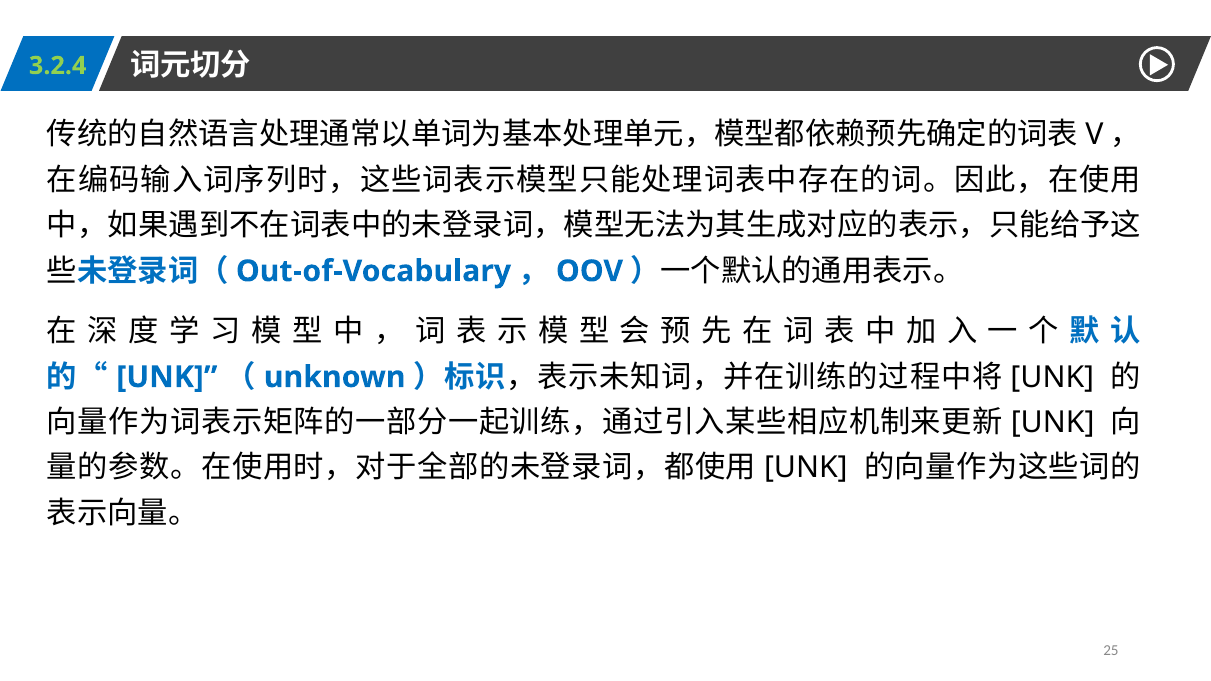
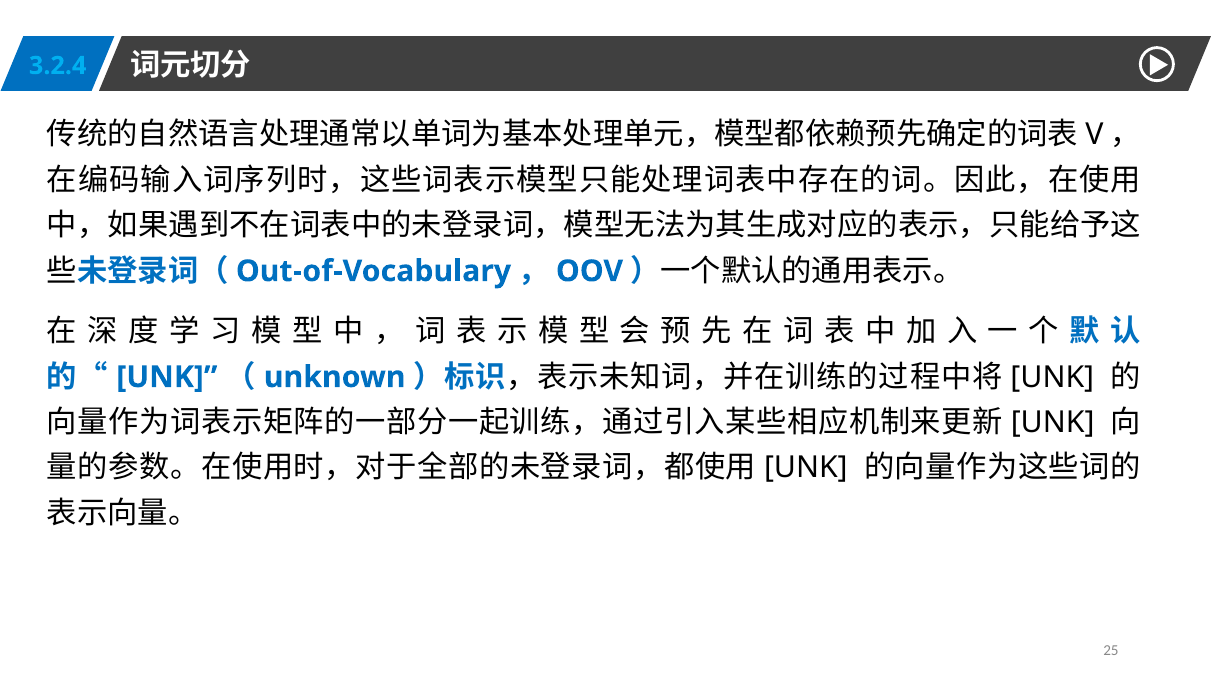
3.2.4 colour: light green -> light blue (58, 66)
